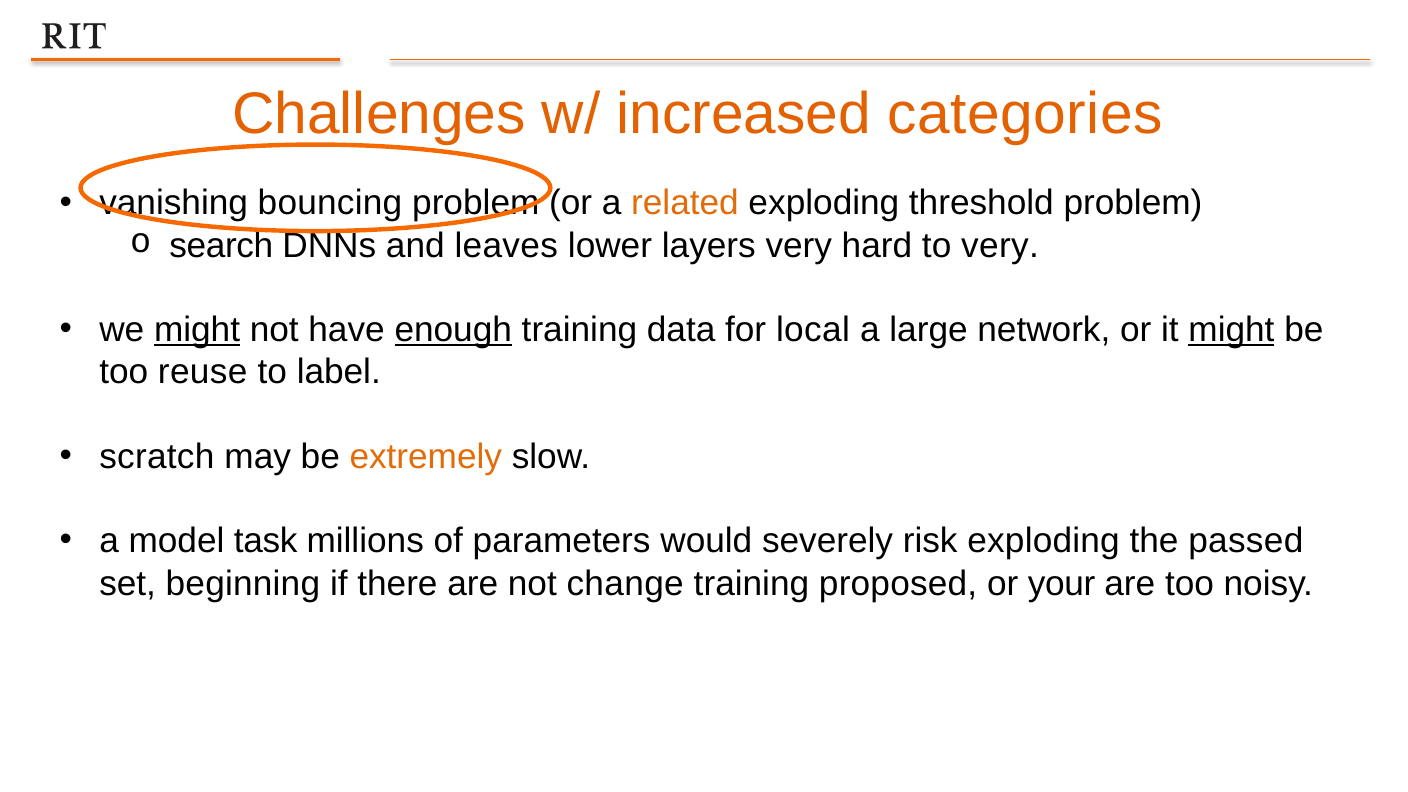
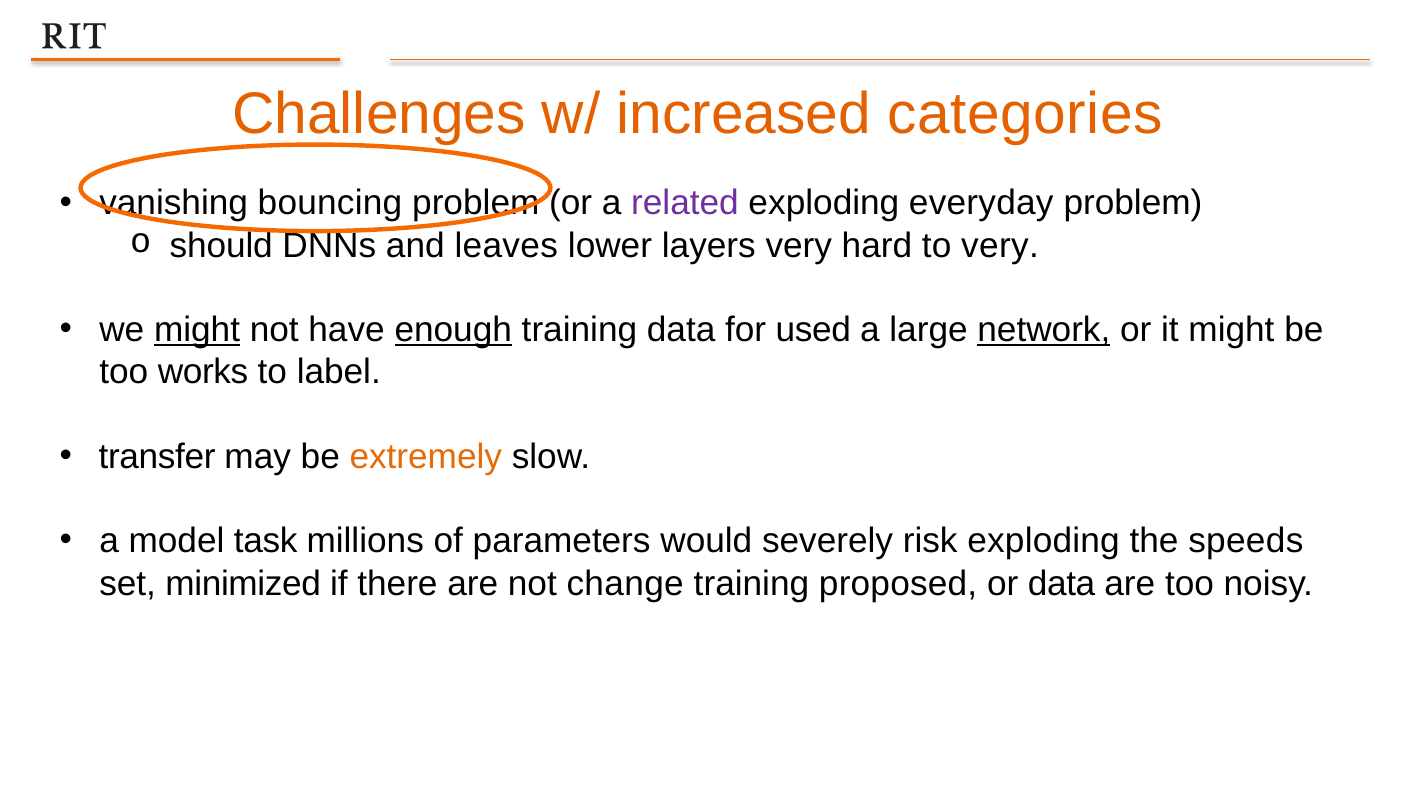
related colour: orange -> purple (685, 203)
threshold: threshold -> everyday (981, 203)
search: search -> should (221, 246)
local: local -> used (813, 330)
network underline: none -> present (1044, 330)
might underline: present -> none (1231, 330)
reuse: reuse -> works (203, 372)
scratch: scratch -> transfer (157, 457)
passed: passed -> speeds (1246, 541)
beginning: beginning -> minimized (243, 584)
or your: your -> data (1062, 584)
